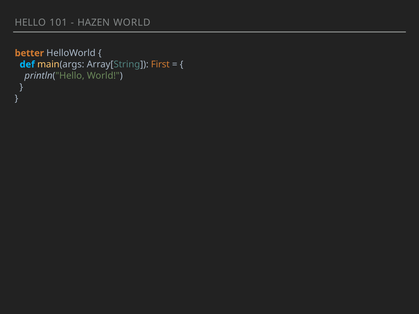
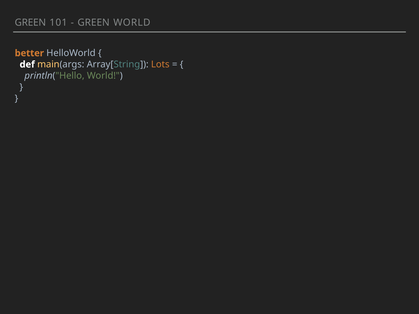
HELLO: HELLO -> GREEN (30, 23)
HAZEN: HAZEN -> GREEN (94, 23)
def colour: light blue -> white (27, 64)
First: First -> Lots (160, 64)
